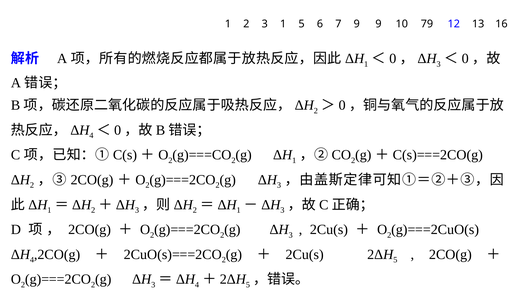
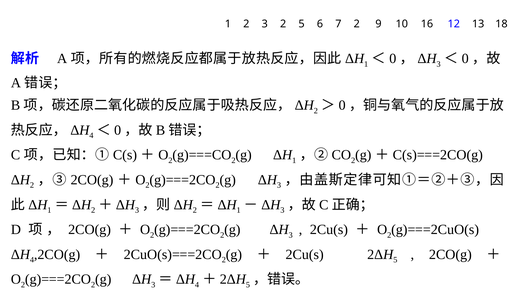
3 1: 1 -> 2 (283, 24)
7 9: 9 -> 2 (357, 24)
79: 79 -> 16 (427, 24)
16: 16 -> 18 (501, 24)
